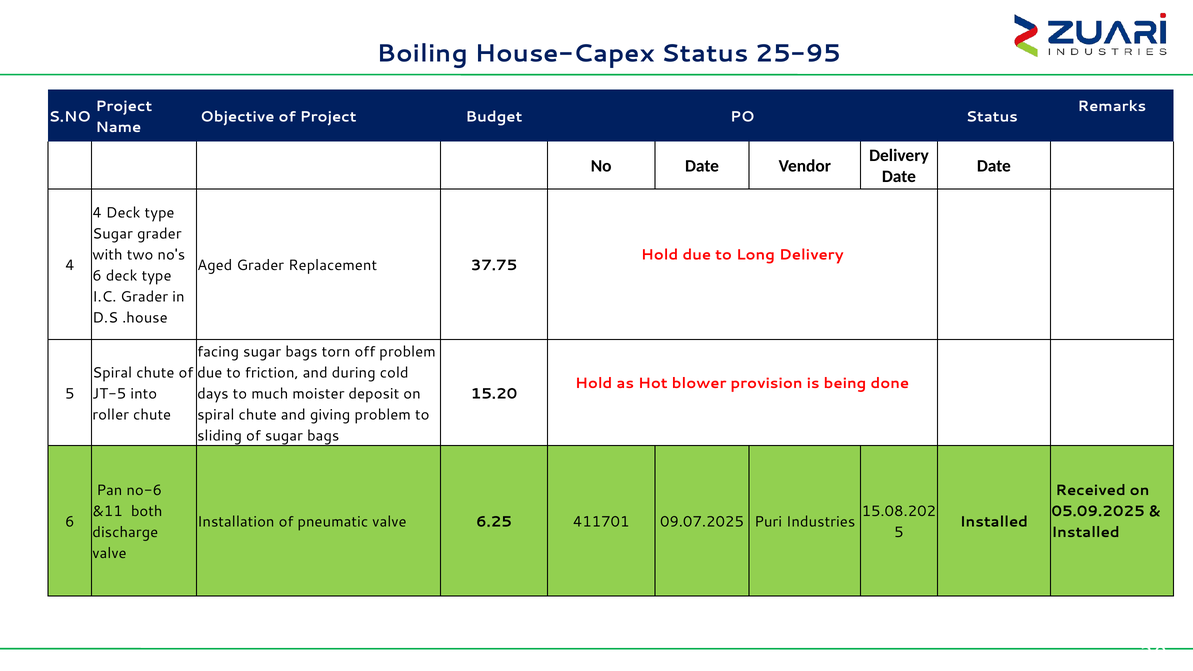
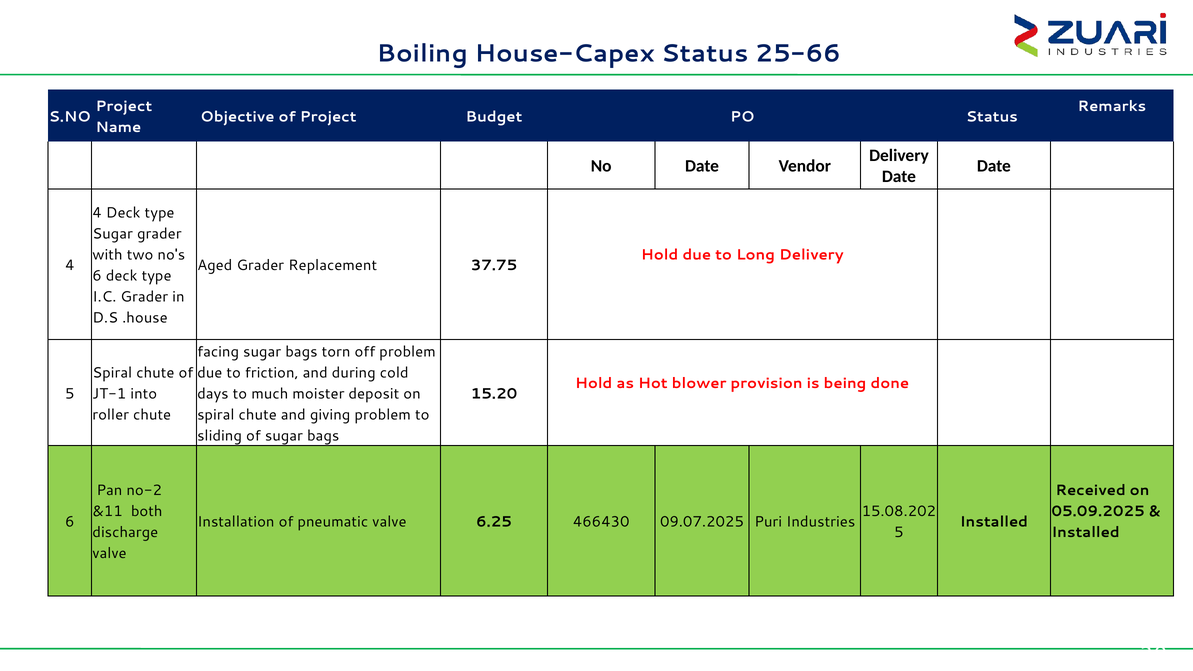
25-95: 25-95 -> 25-66 (798, 53)
JT-5: JT-5 -> JT-1 (109, 394)
no-6: no-6 -> no-2 (144, 490)
411701: 411701 -> 466430 (601, 522)
